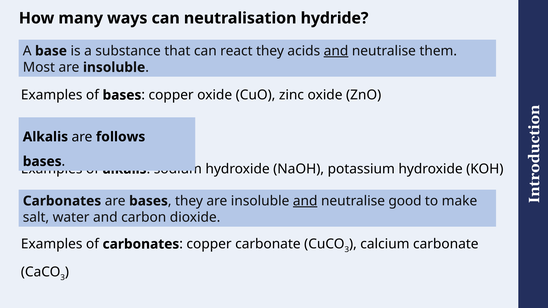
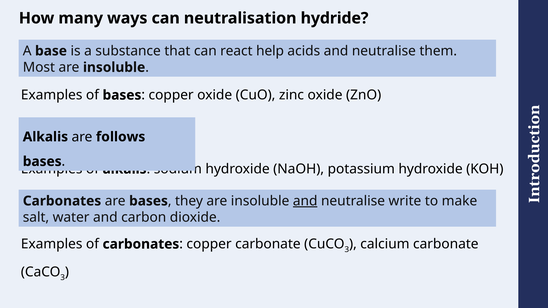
react they: they -> help (270, 51)
and underline: present -> none (336, 51)
good: good -> write (405, 201)
